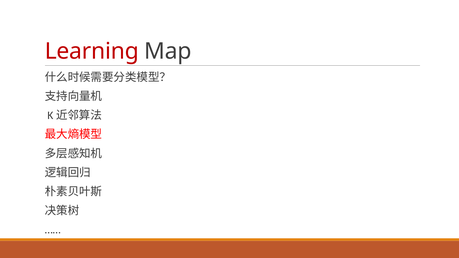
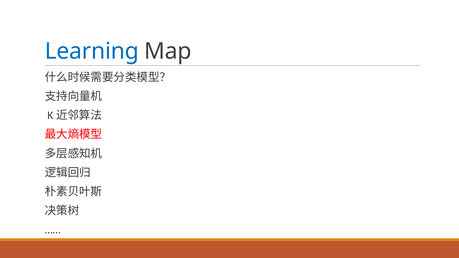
Learning colour: red -> blue (92, 51)
